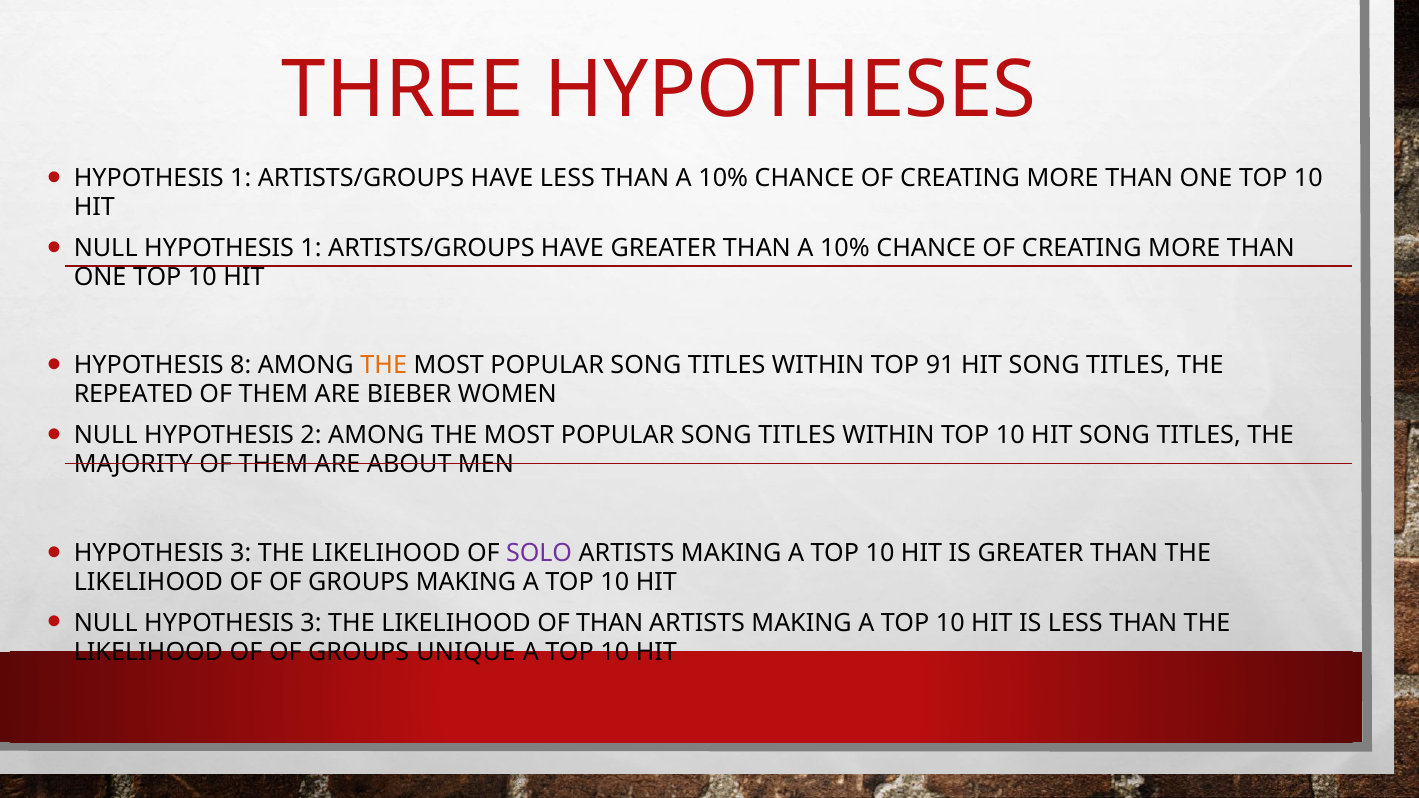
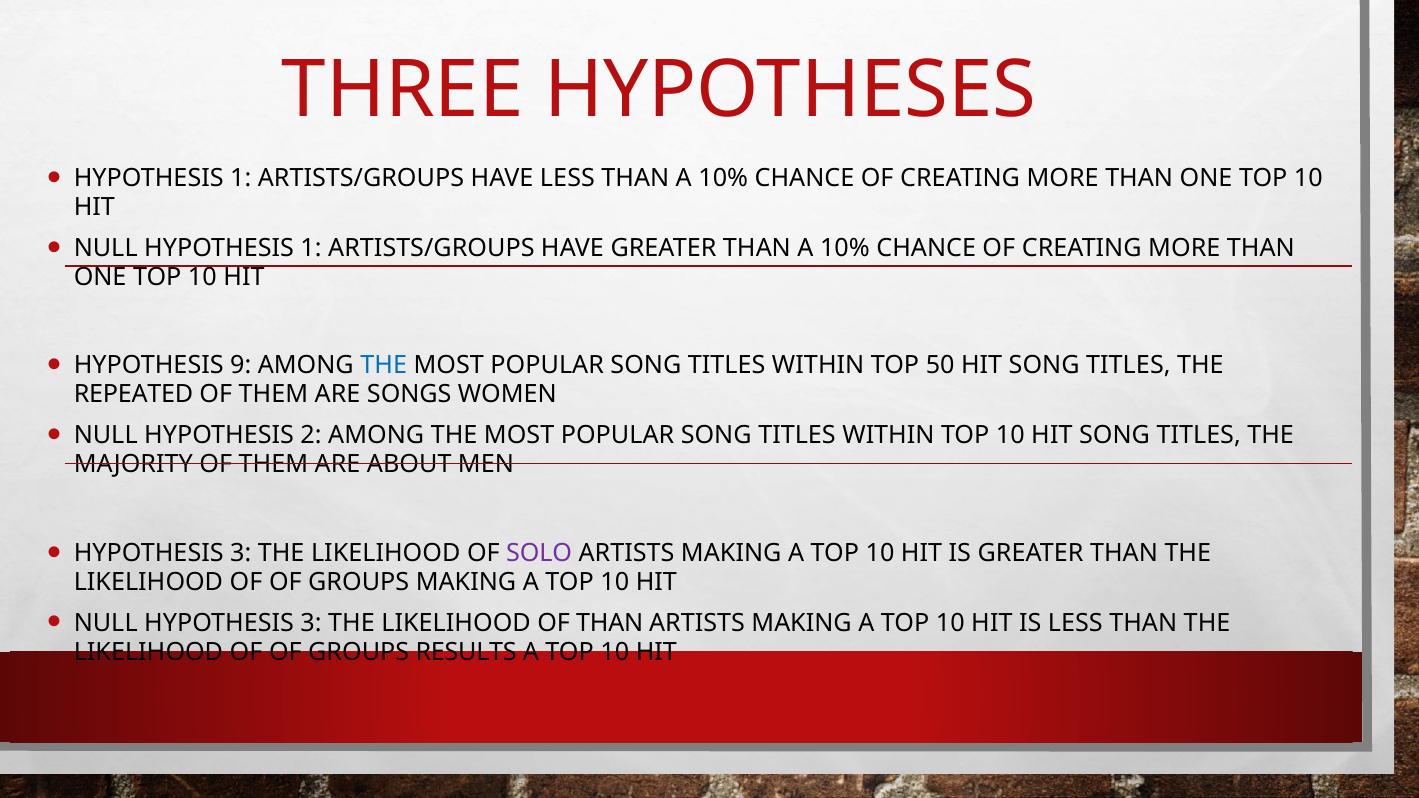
8: 8 -> 9 (241, 366)
THE colour: orange -> blue (384, 366)
91: 91 -> 50 (940, 366)
BIEBER: BIEBER -> SONGS (409, 395)
UNIQUE: UNIQUE -> RESULTS (466, 652)
